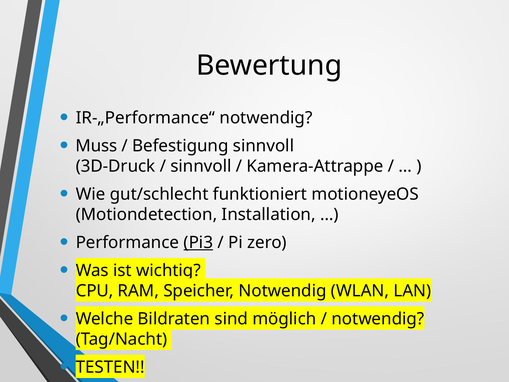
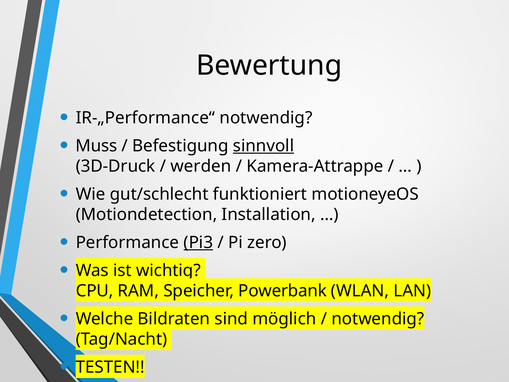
sinnvoll underline: none -> present (264, 146)
sinnvoll: sinnvoll -> werden (201, 166)
Speicher Notwendig: Notwendig -> Powerbank (283, 291)
